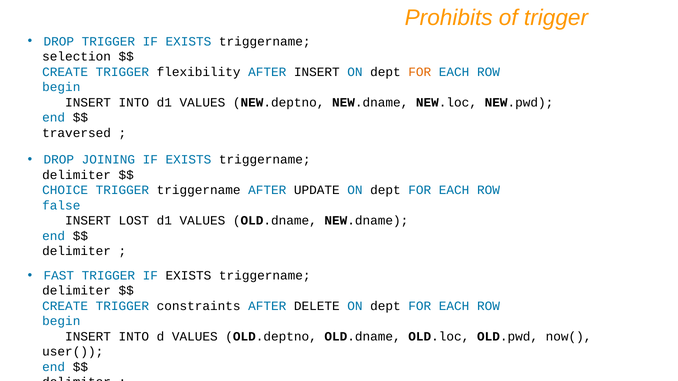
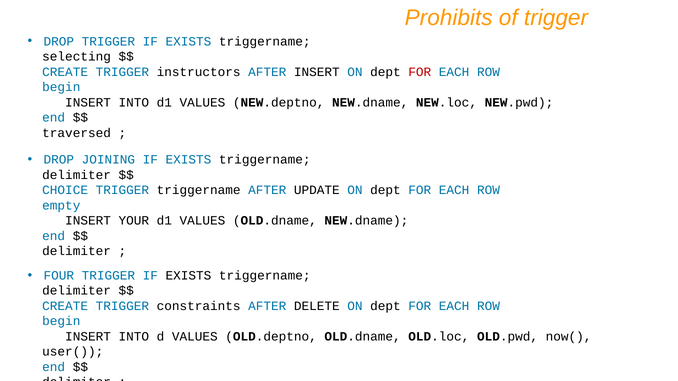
selection: selection -> selecting (77, 57)
flexibility: flexibility -> instructors (199, 72)
FOR colour: orange -> red (420, 72)
false: false -> empty (61, 206)
LOST: LOST -> YOUR (134, 221)
FAST: FAST -> FOUR (59, 276)
